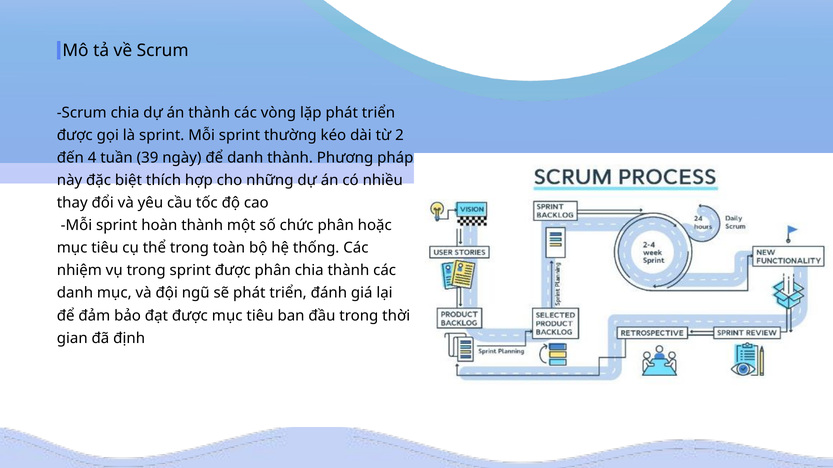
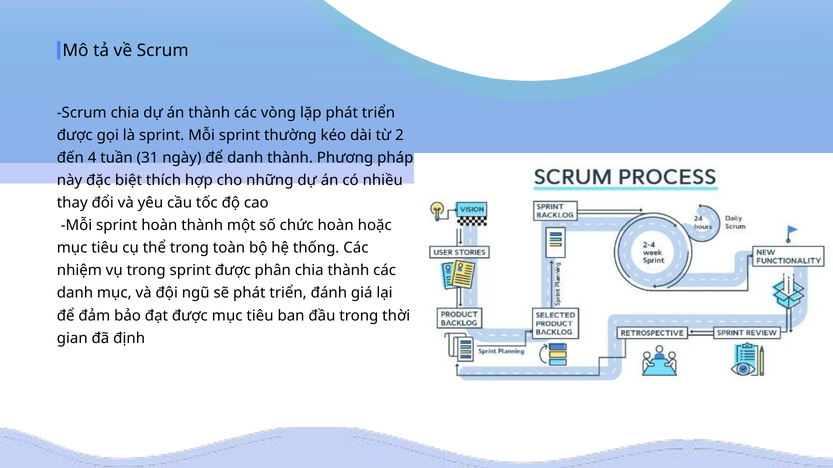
39: 39 -> 31 (148, 158)
chức phân: phân -> hoàn (336, 226)
